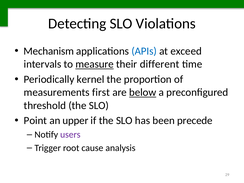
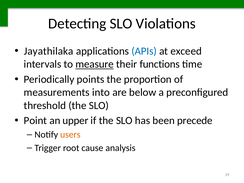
Mechanism: Mechanism -> Jayathilaka (49, 51)
different: different -> functions (160, 64)
kernel: kernel -> points (91, 79)
first: first -> into (101, 92)
below underline: present -> none (143, 92)
users colour: purple -> orange (70, 135)
